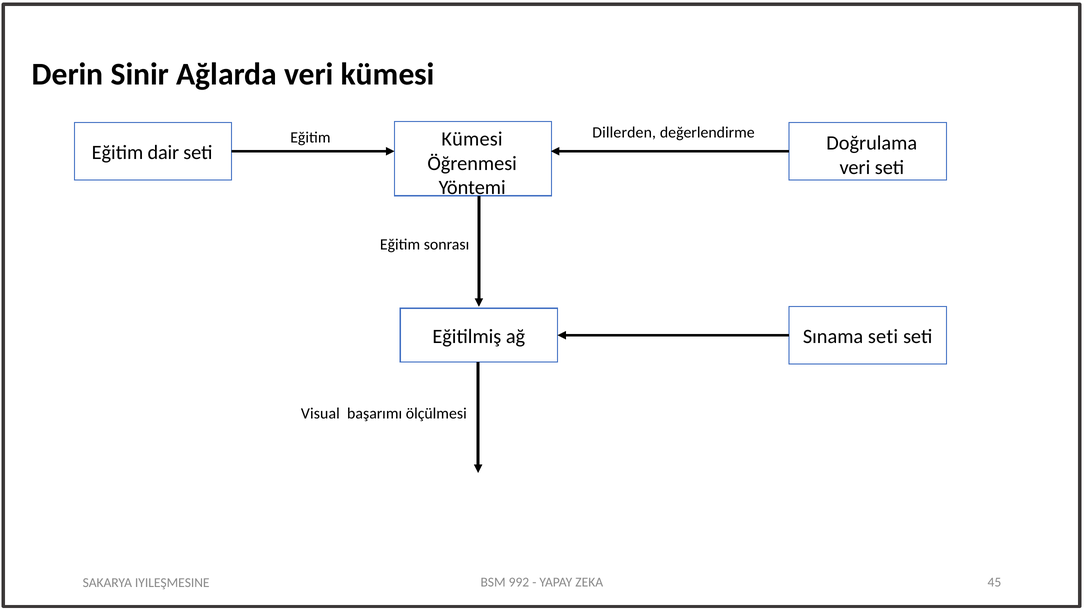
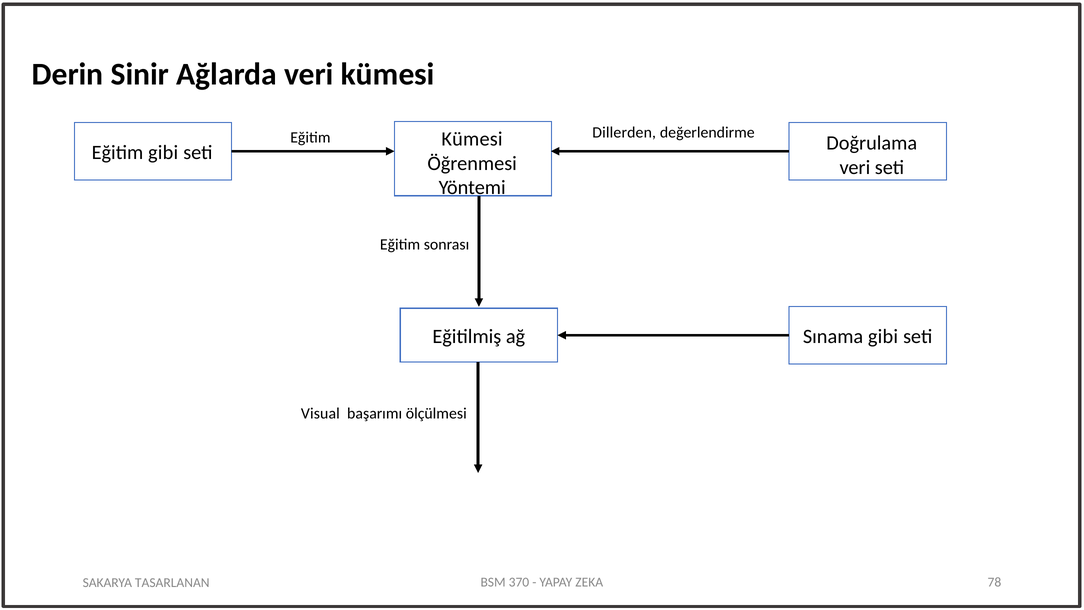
Eğitim dair: dair -> gibi (163, 152)
Sınama seti: seti -> gibi (883, 336)
992: 992 -> 370 (519, 582)
45: 45 -> 78 (994, 582)
IYILEŞMESINE: IYILEŞMESINE -> TASARLANAN (172, 582)
